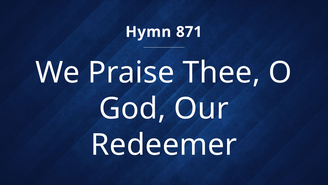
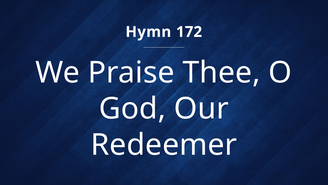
871: 871 -> 172 (189, 32)
